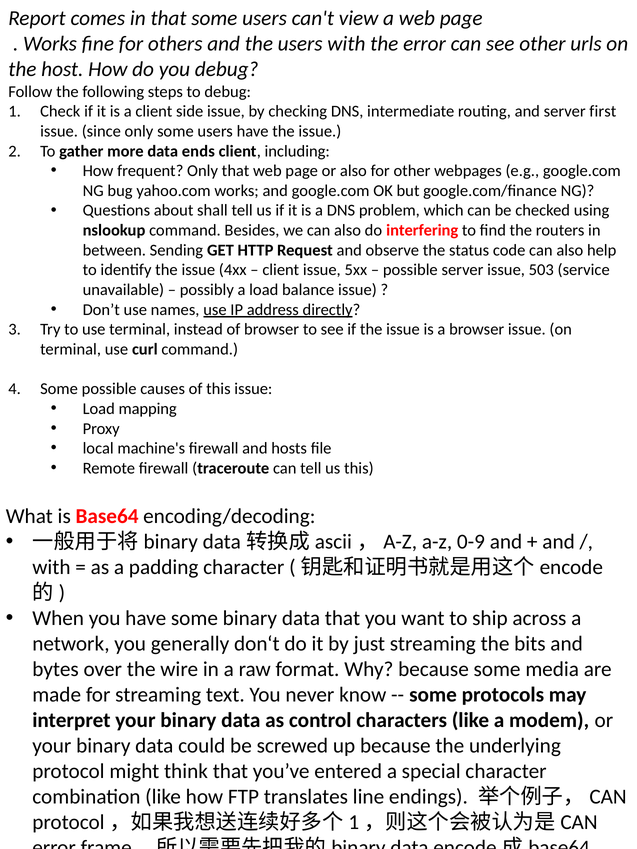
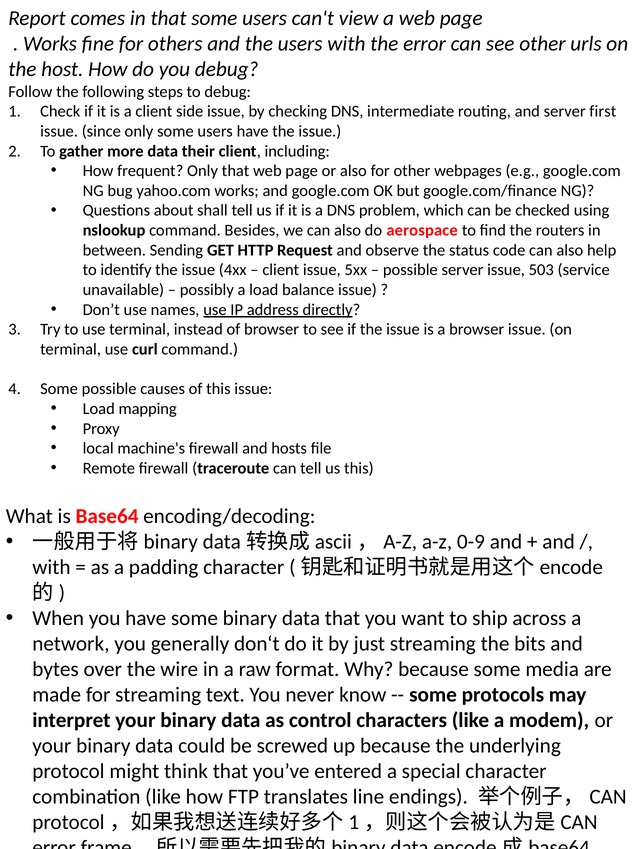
ends: ends -> their (198, 151)
interfering: interfering -> aerospace (422, 230)
